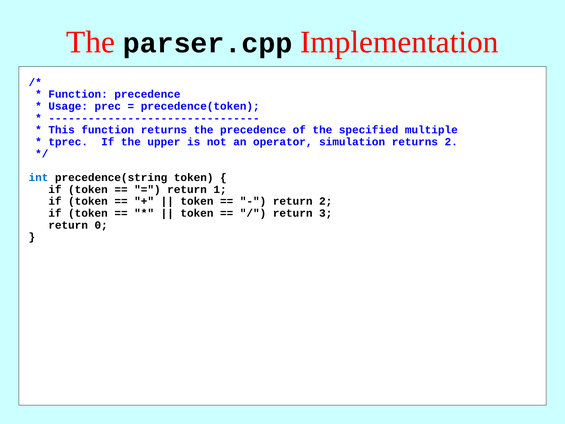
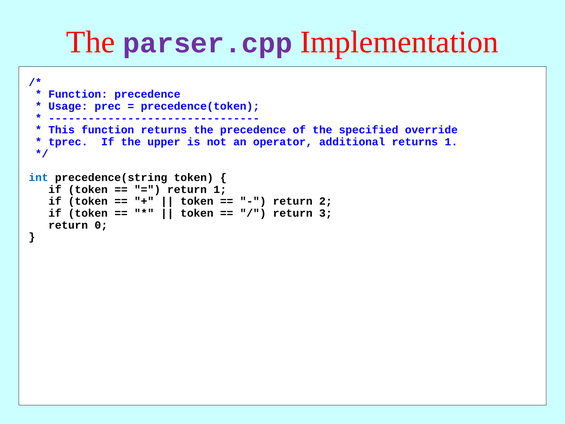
parser.cpp colour: black -> purple (208, 43)
multiple: multiple -> override (431, 130)
simulation: simulation -> additional (352, 142)
returns 2: 2 -> 1 (451, 142)
